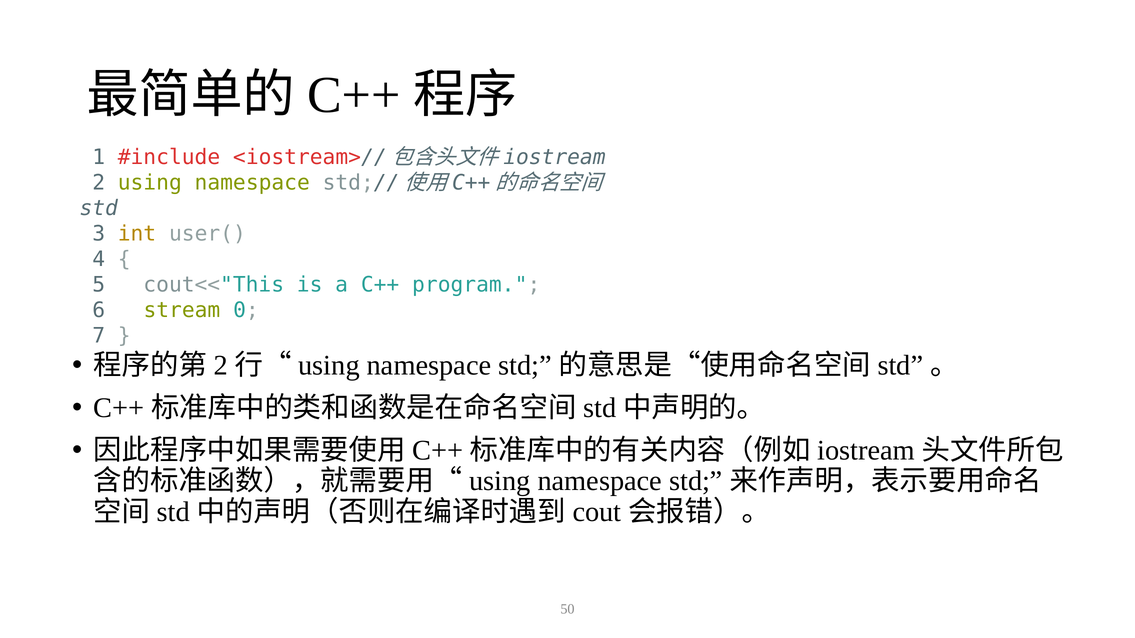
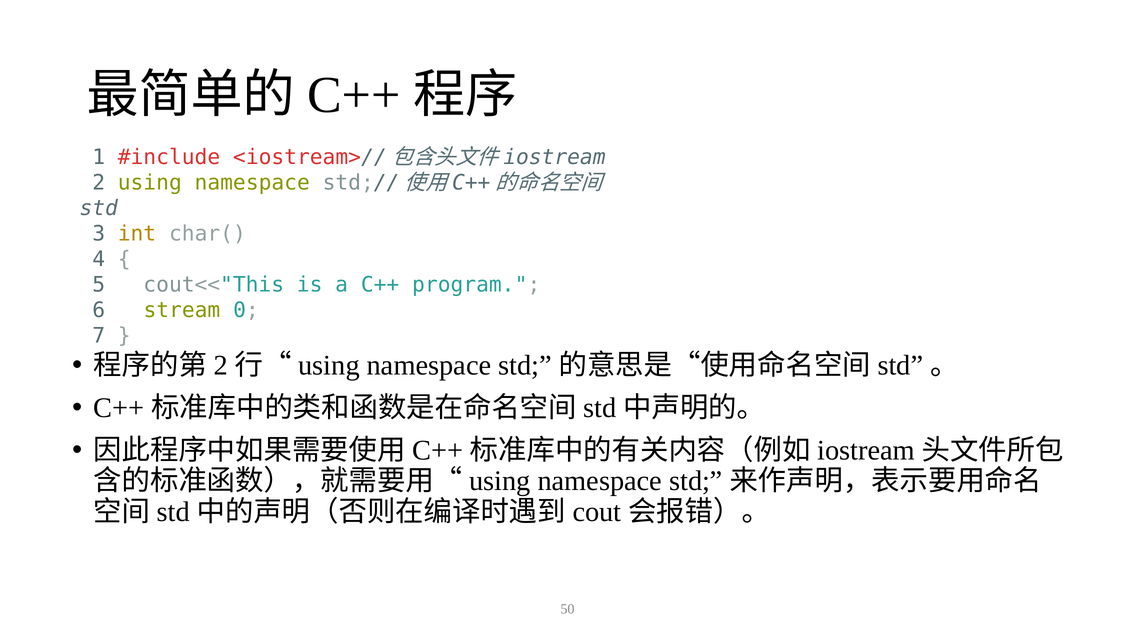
user(: user( -> char( (207, 234)
